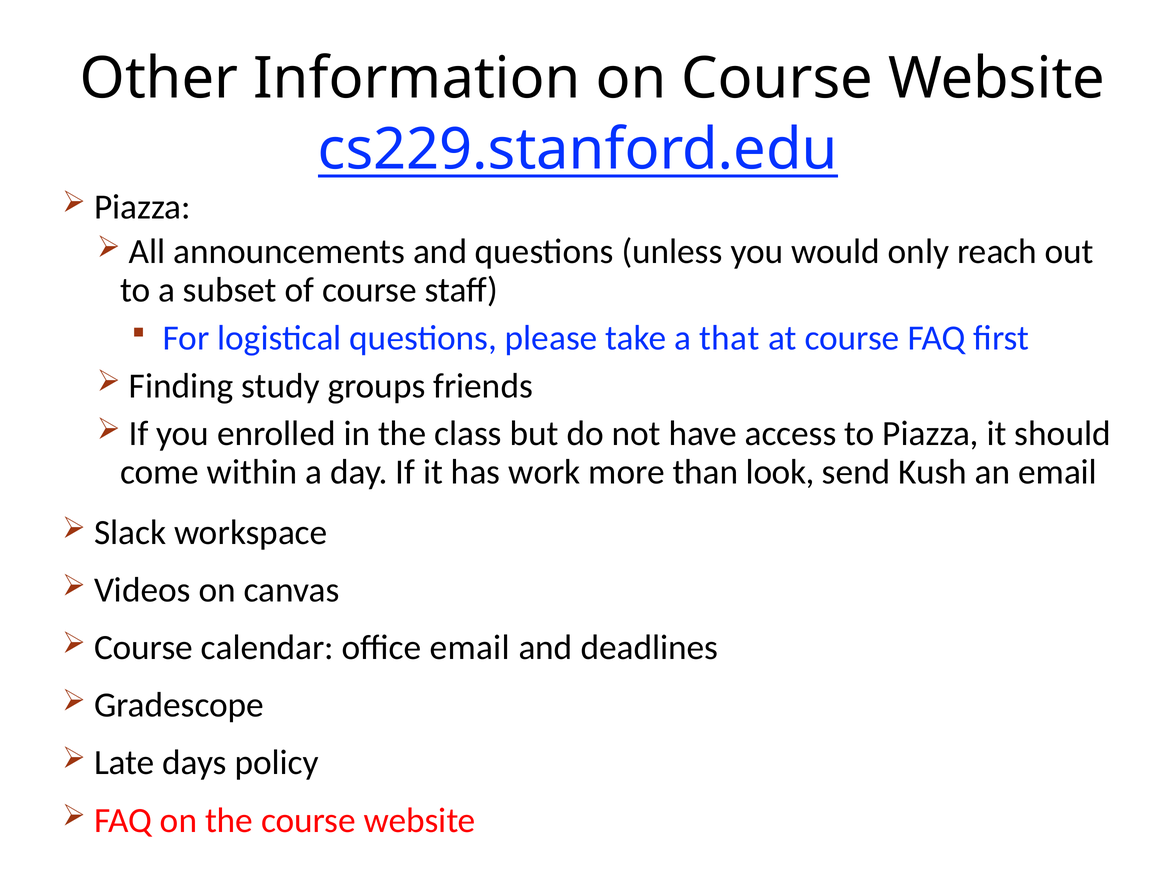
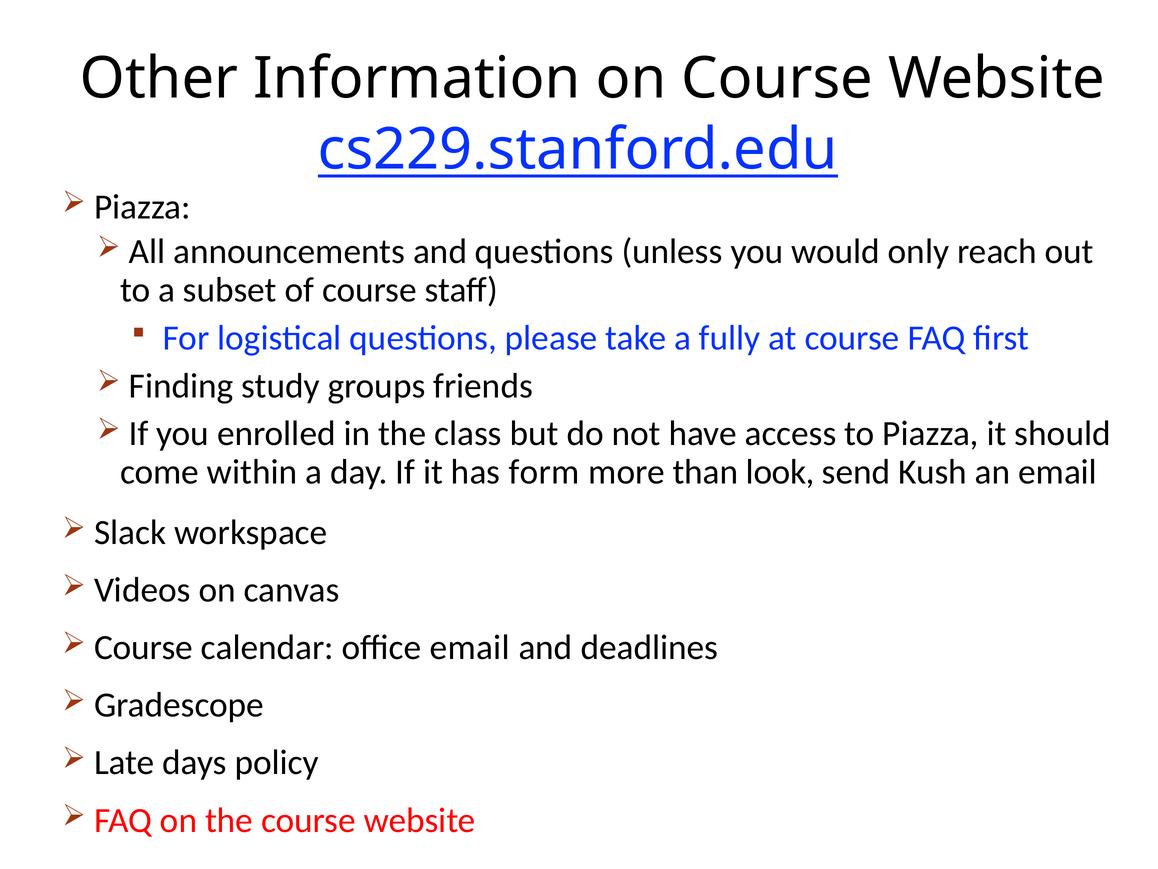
that: that -> fully (730, 338)
work: work -> form (544, 472)
